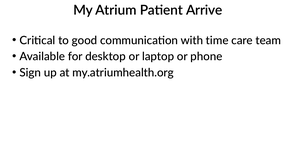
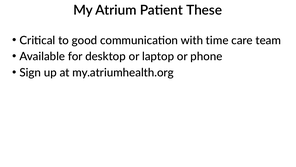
Arrive: Arrive -> These (204, 10)
